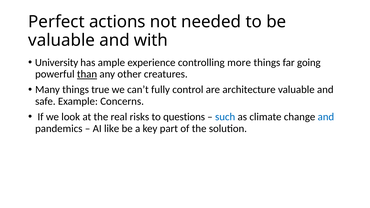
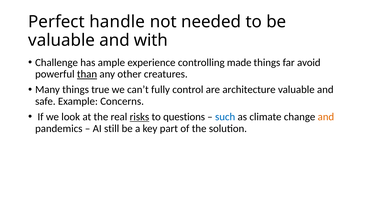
actions: actions -> handle (117, 22)
University: University -> Challenge (57, 63)
more: more -> made (239, 63)
going: going -> avoid (309, 63)
risks underline: none -> present (139, 117)
and colour: blue -> orange (326, 117)
like: like -> still (112, 129)
